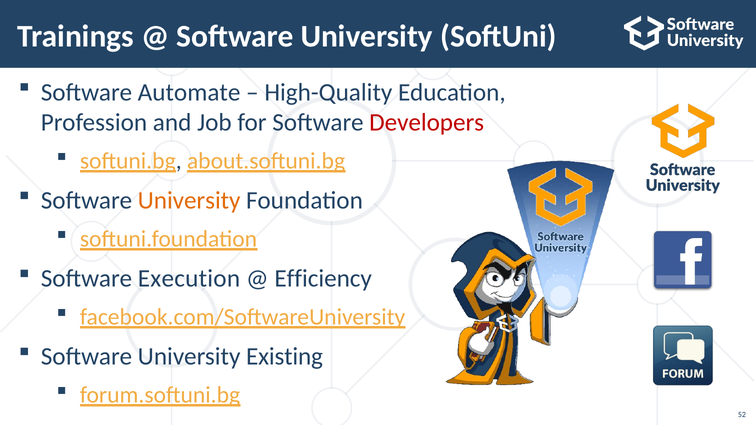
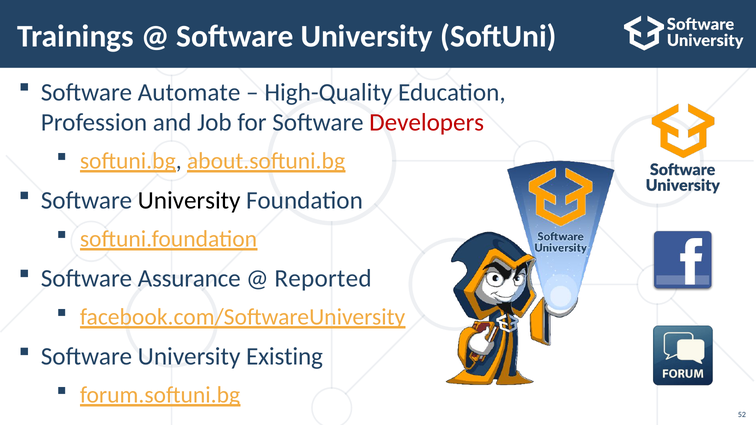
University colour: orange -> black (189, 201)
Execution: Execution -> Assurance (189, 279)
Efficiency: Efficiency -> Reported (323, 279)
